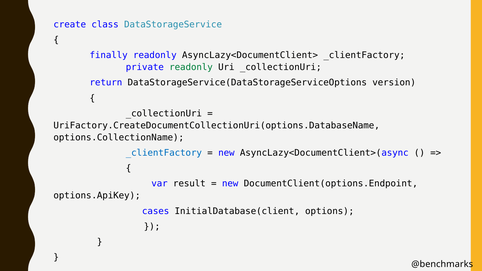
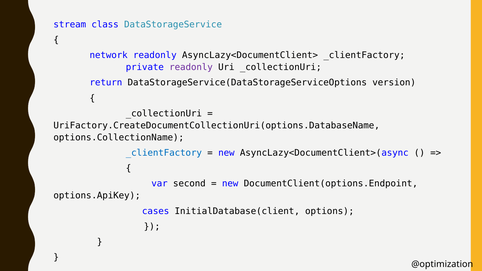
create: create -> stream (70, 24)
finally: finally -> network (109, 55)
readonly colour: green -> purple (191, 67)
result: result -> second (189, 184)
@benchmarks: @benchmarks -> @optimization (442, 264)
